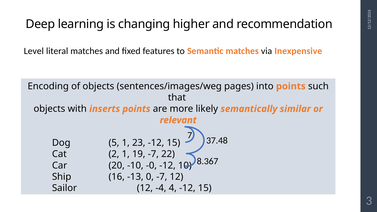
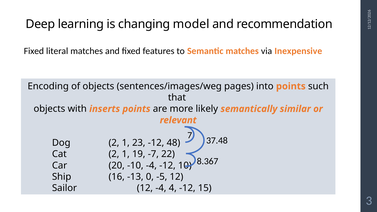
higher: higher -> model (191, 24)
Level: Level -> Fixed (34, 51)
Dog 5: 5 -> 2 (114, 143)
23 -12 15: 15 -> 48 (173, 143)
-10 -0: -0 -> -4 (151, 165)
0 -7: -7 -> -5 (162, 177)
